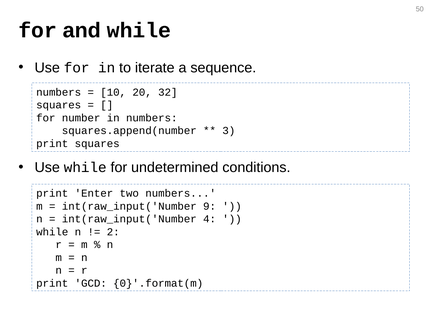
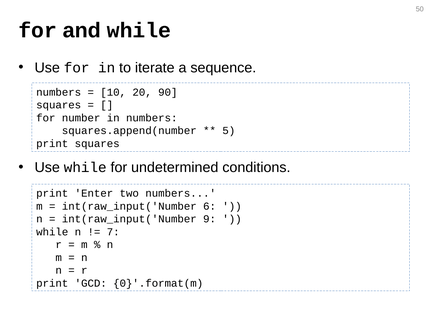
32: 32 -> 90 (168, 92)
3: 3 -> 5 (229, 131)
9: 9 -> 6 (210, 206)
4: 4 -> 9 (210, 219)
2: 2 -> 7 (113, 232)
